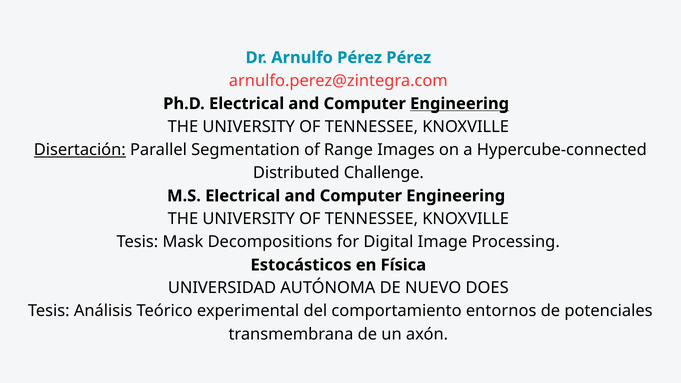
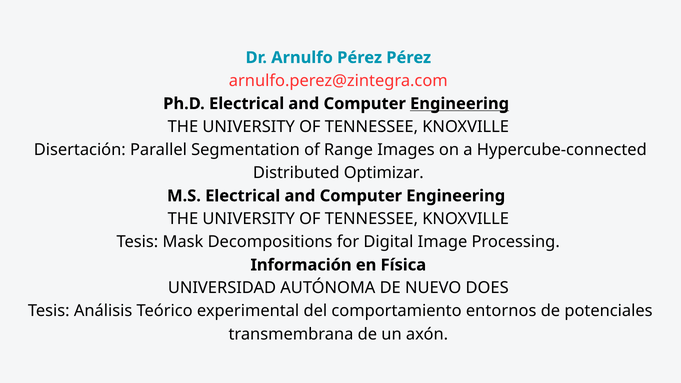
Disertación underline: present -> none (80, 150)
Challenge: Challenge -> Optimizar (384, 173)
Estocásticos: Estocásticos -> Información (301, 265)
